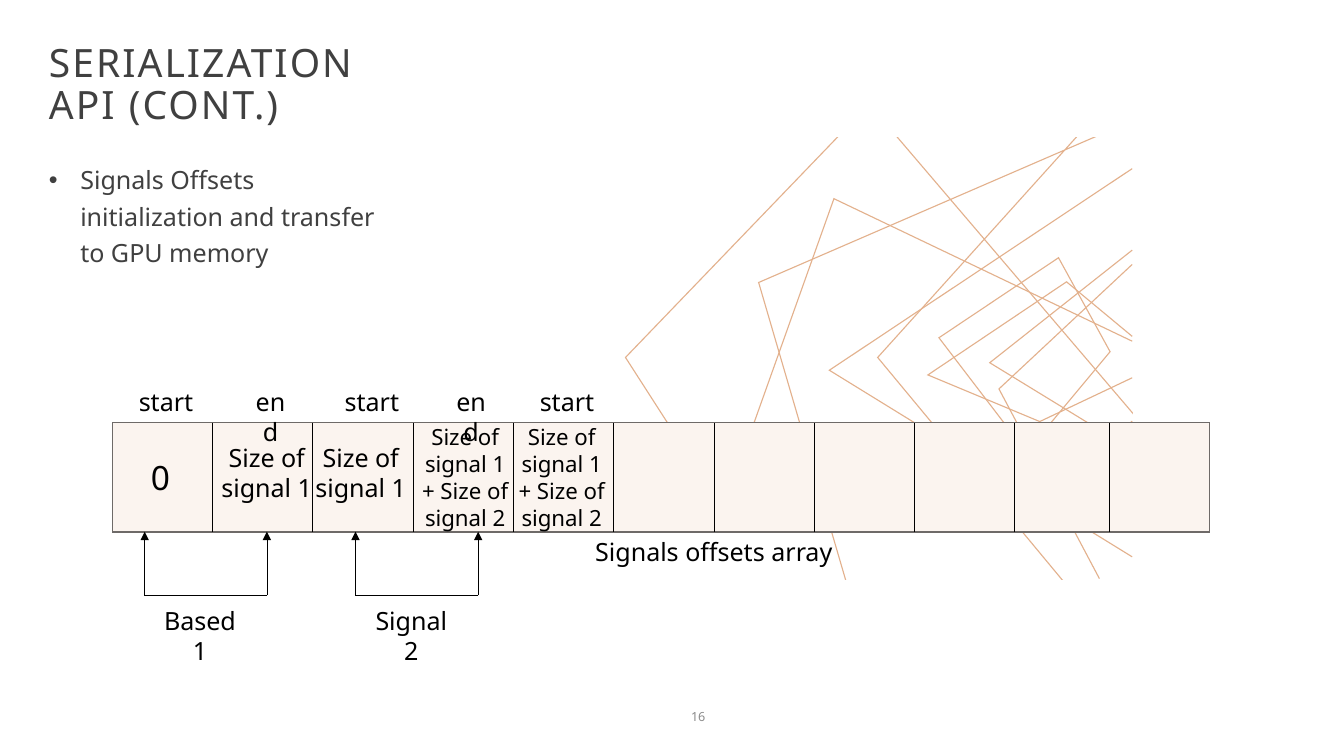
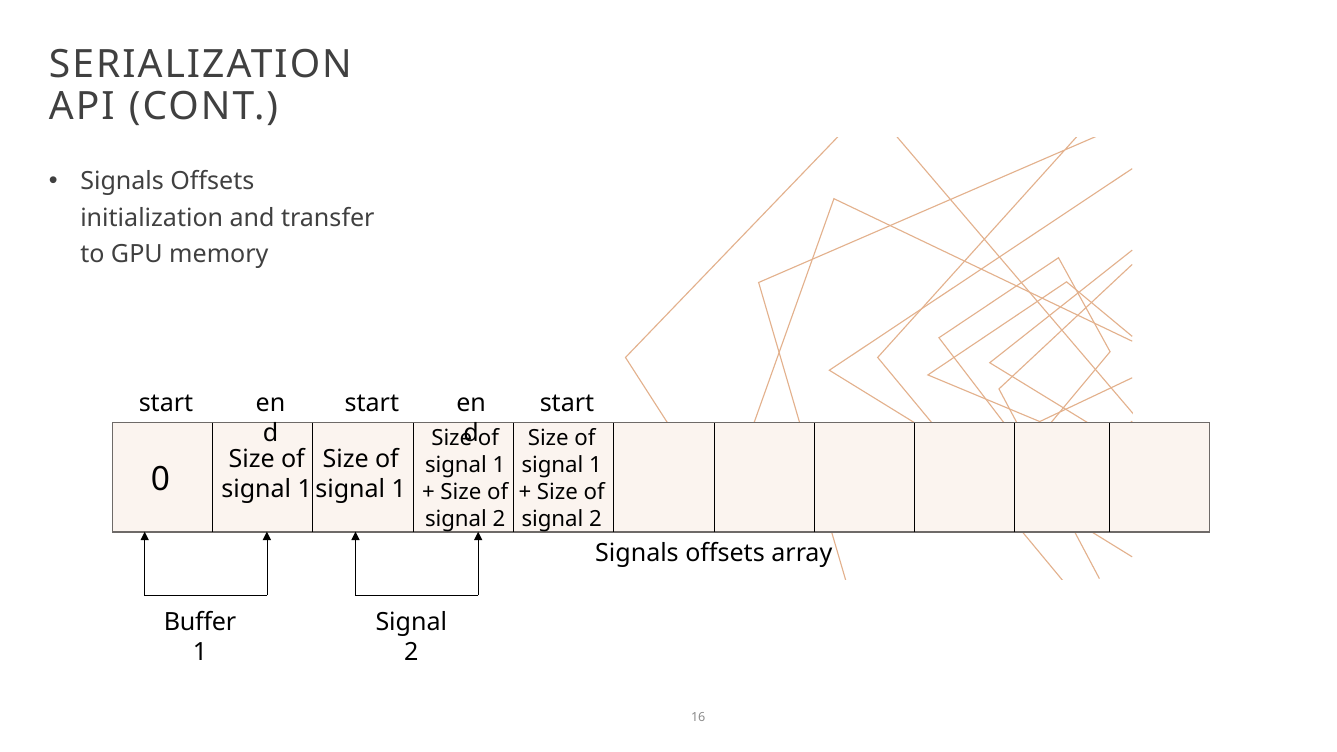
Based: Based -> Buffer (200, 622)
